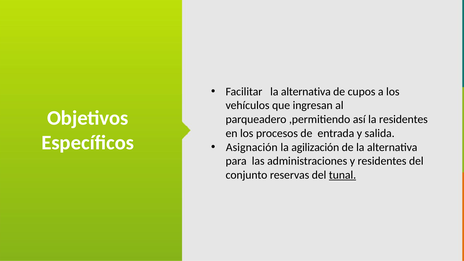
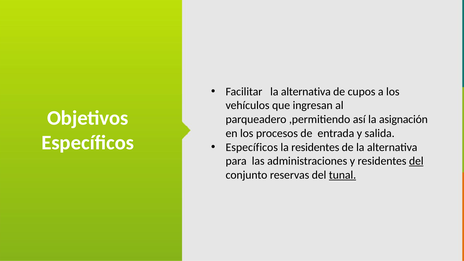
la residentes: residentes -> asignación (403, 119)
Asignación: Asignación -> Específicos (252, 147)
la agilización: agilización -> residentes (315, 147)
del underline: none -> present (416, 161)
